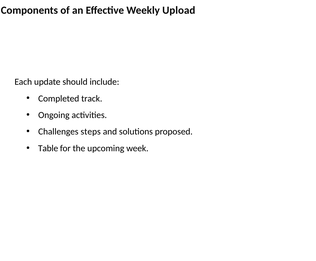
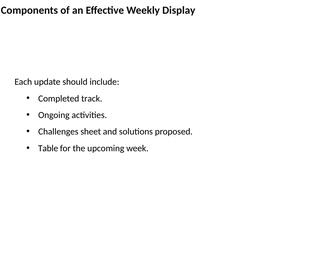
Upload: Upload -> Display (179, 10)
steps: steps -> sheet (91, 132)
